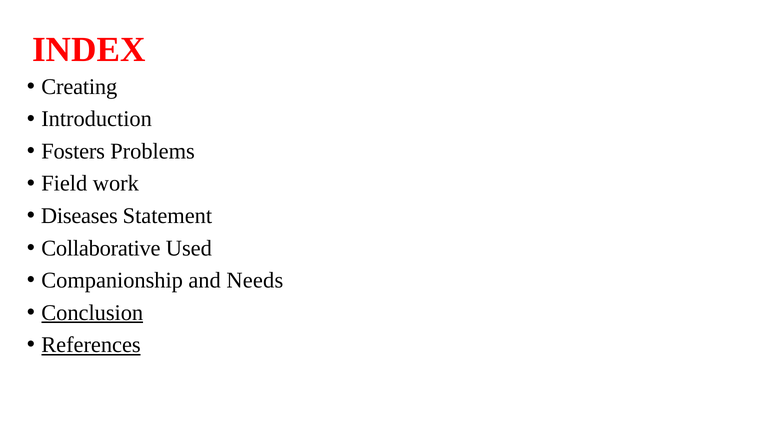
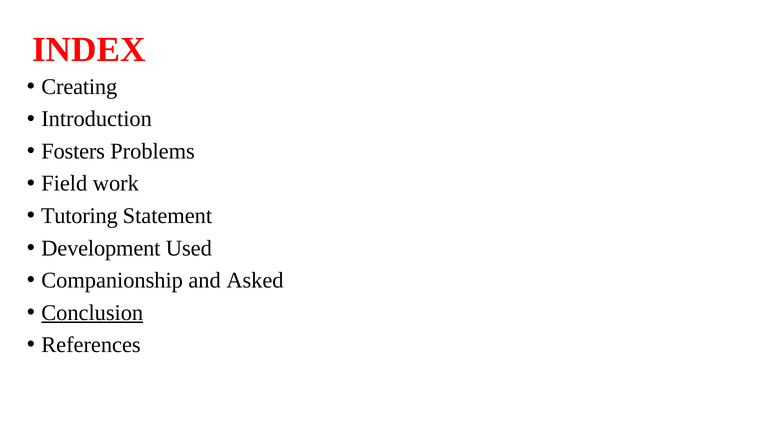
Diseases: Diseases -> Tutoring (79, 216)
Collaborative: Collaborative -> Development (101, 248)
Needs: Needs -> Asked (255, 280)
References underline: present -> none (91, 345)
